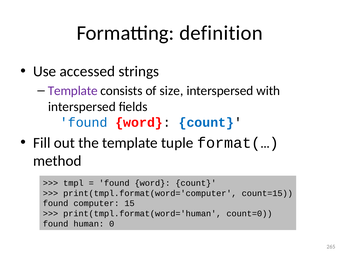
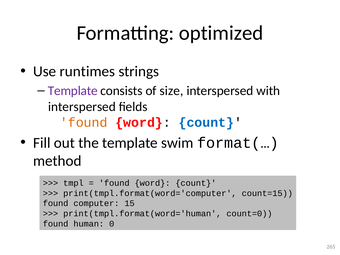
definition: definition -> optimized (221, 33)
accessed: accessed -> runtimes (87, 71)
found colour: blue -> orange (84, 123)
tuple: tuple -> swim (177, 143)
